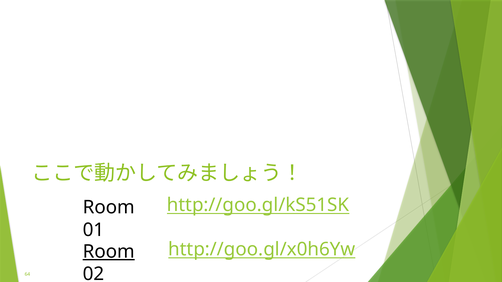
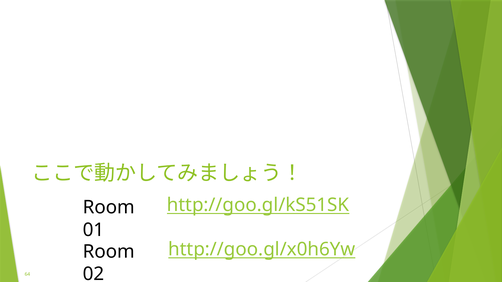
Room underline: present -> none (109, 252)
